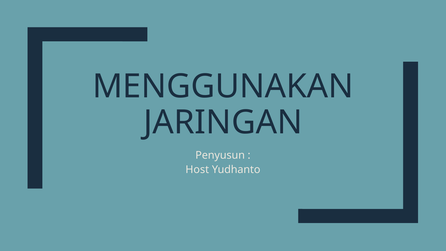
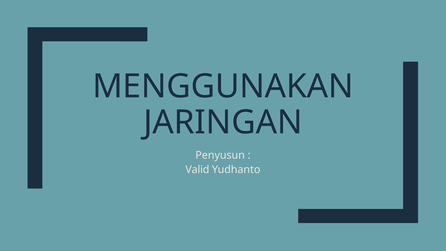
Host: Host -> Valid (197, 169)
